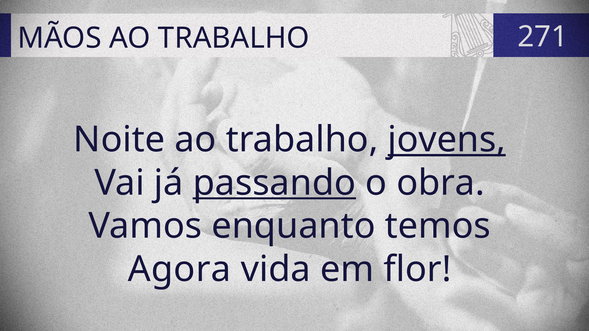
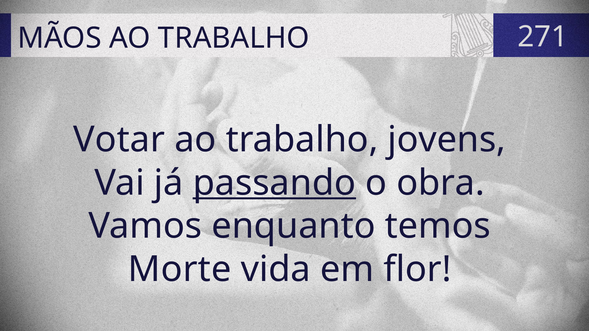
Noite: Noite -> Votar (119, 140)
jovens underline: present -> none (447, 140)
Agora: Agora -> Morte (180, 269)
